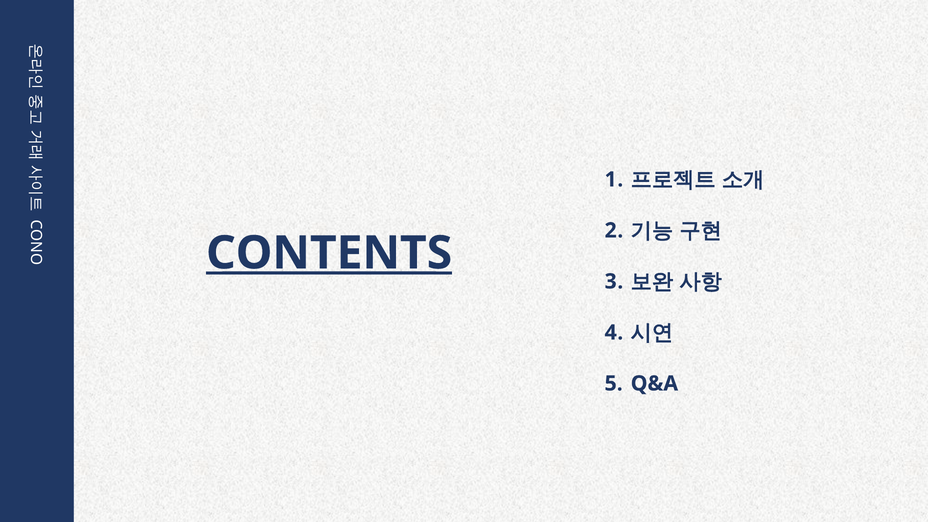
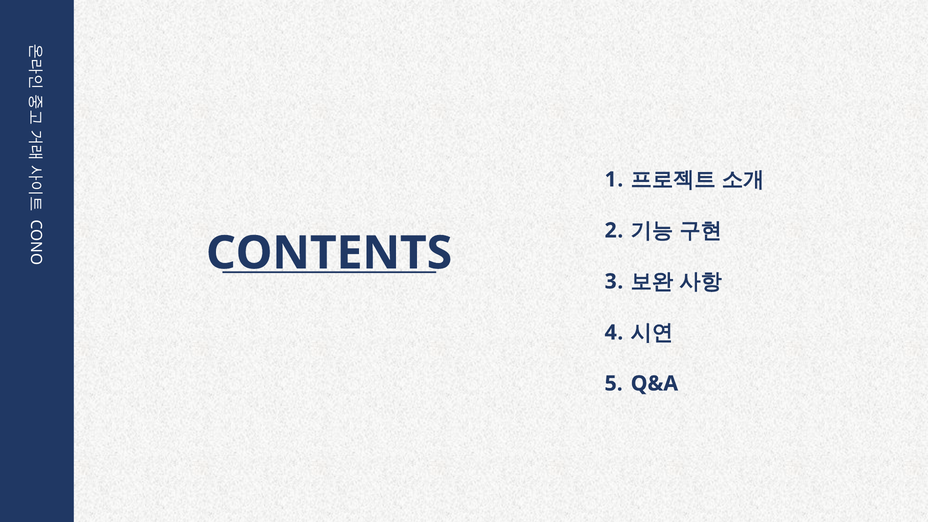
CONTENTS underline: present -> none (329, 253)
